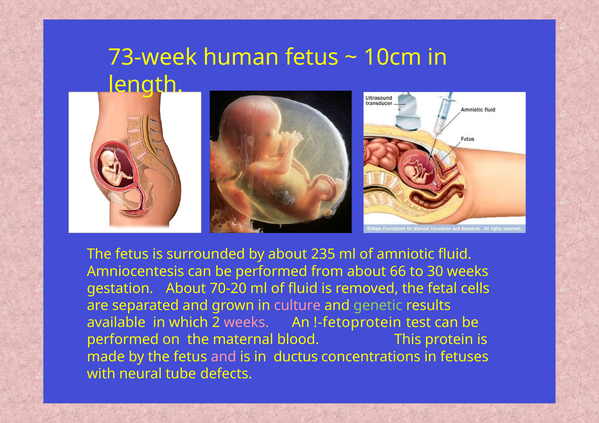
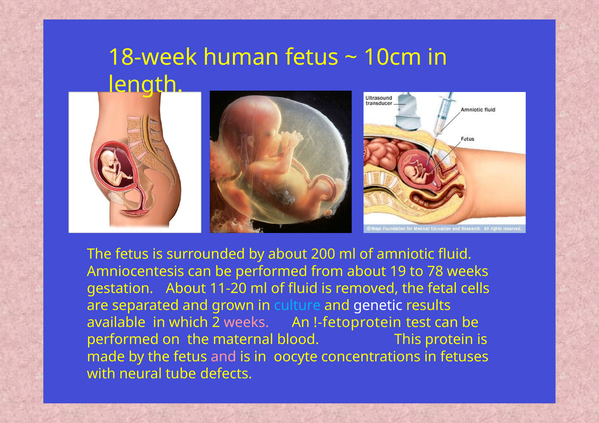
73-week: 73-week -> 18-week (153, 58)
235: 235 -> 200 (323, 254)
66: 66 -> 19 (398, 272)
30: 30 -> 78 (435, 272)
70-20: 70-20 -> 11-20 (228, 289)
culture colour: pink -> light blue (297, 306)
genetic colour: light green -> white (378, 306)
ductus: ductus -> oocyte (296, 357)
